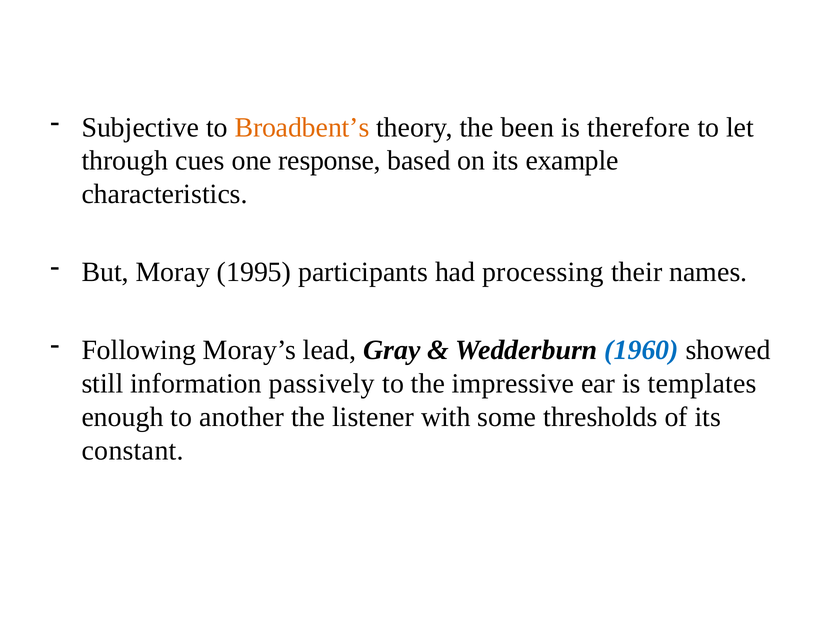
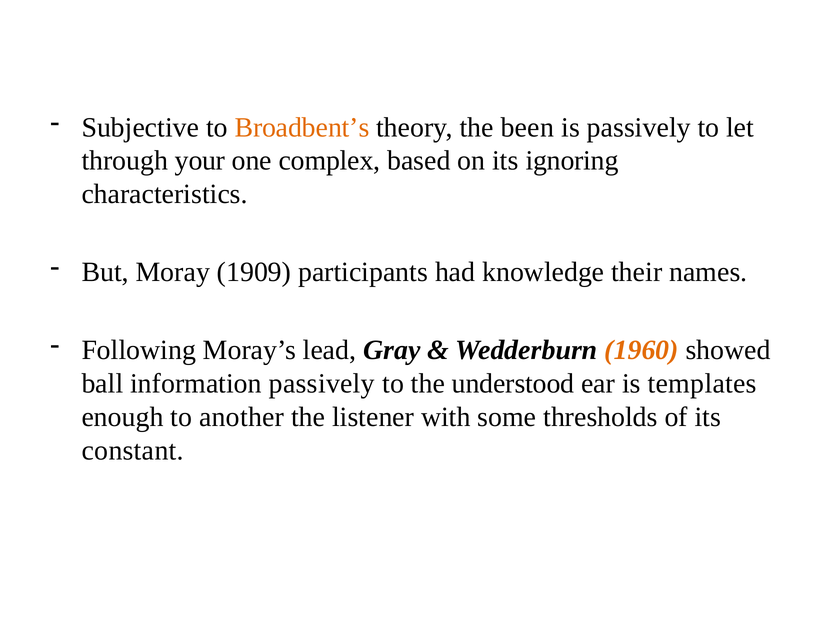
is therefore: therefore -> passively (639, 127)
cues: cues -> your (200, 161)
response: response -> complex (330, 161)
example: example -> ignoring (572, 161)
1995: 1995 -> 1909 (254, 272)
processing: processing -> knowledge (543, 272)
1960 colour: blue -> orange (642, 350)
still: still -> ball (102, 384)
impressive: impressive -> understood (513, 384)
